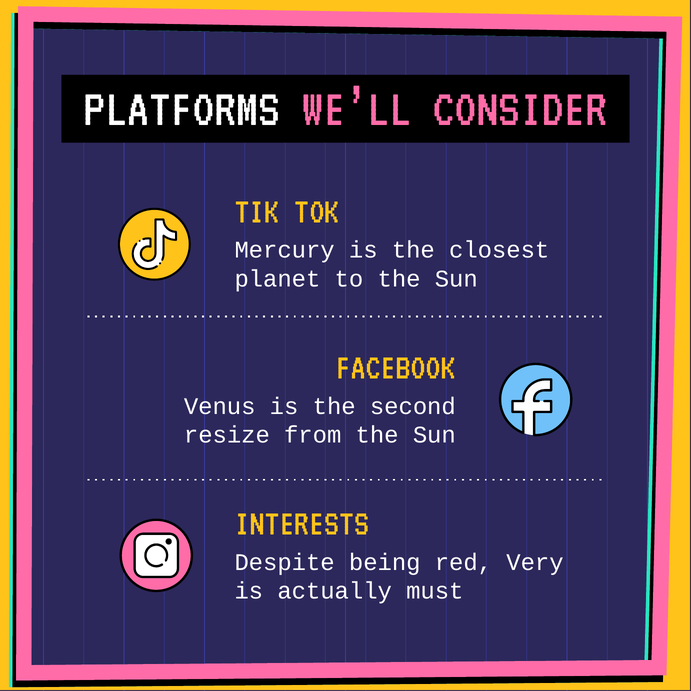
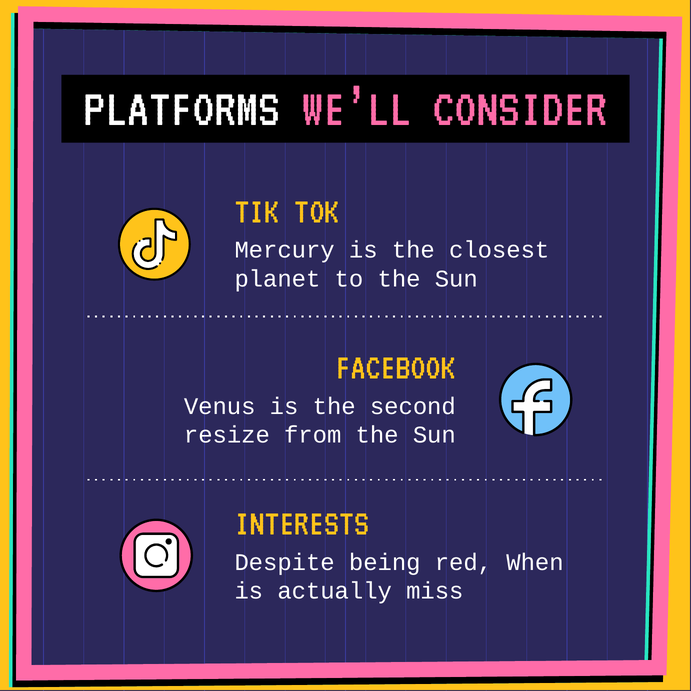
Very: Very -> When (535, 562)
must: must -> miss (435, 591)
